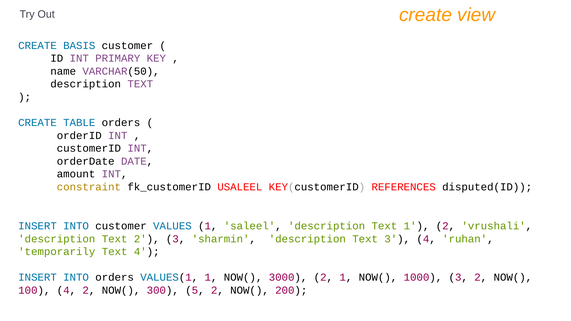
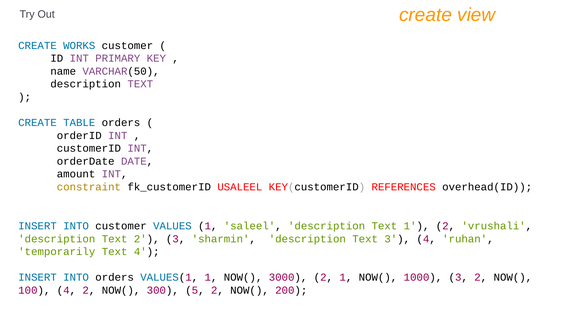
BASIS: BASIS -> WORKS (79, 46)
disputed(ID: disputed(ID -> overhead(ID (487, 187)
